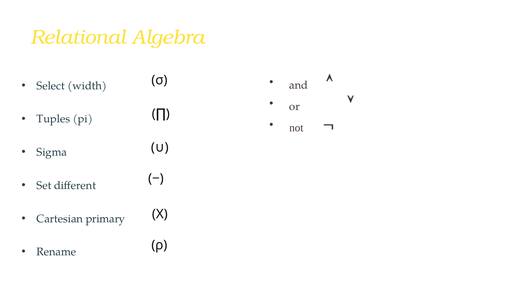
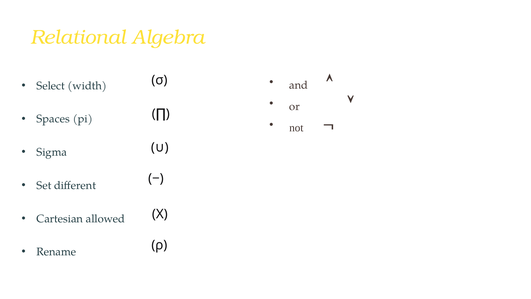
Tuples: Tuples -> Spaces (53, 119)
primary: primary -> allowed (105, 218)
